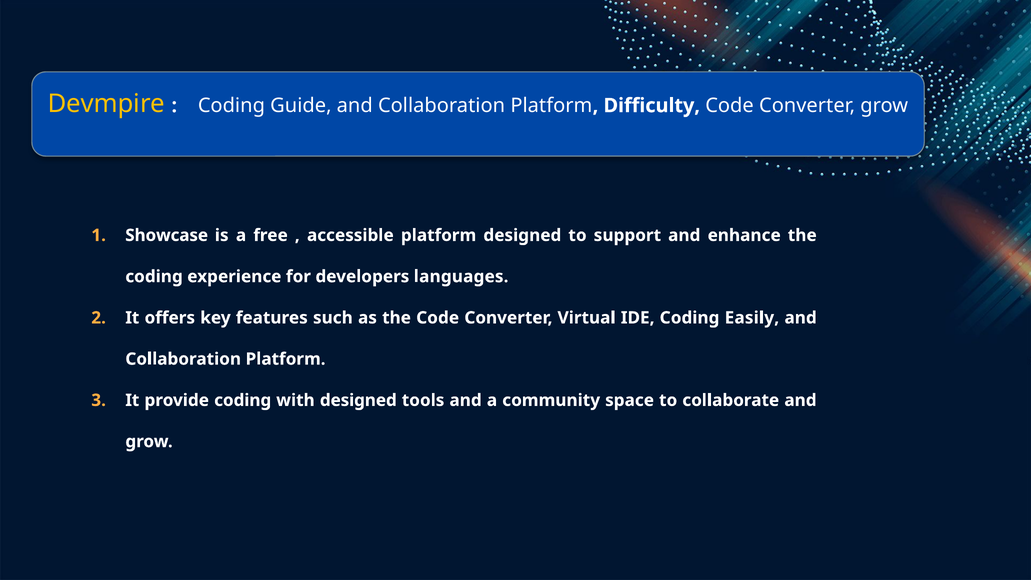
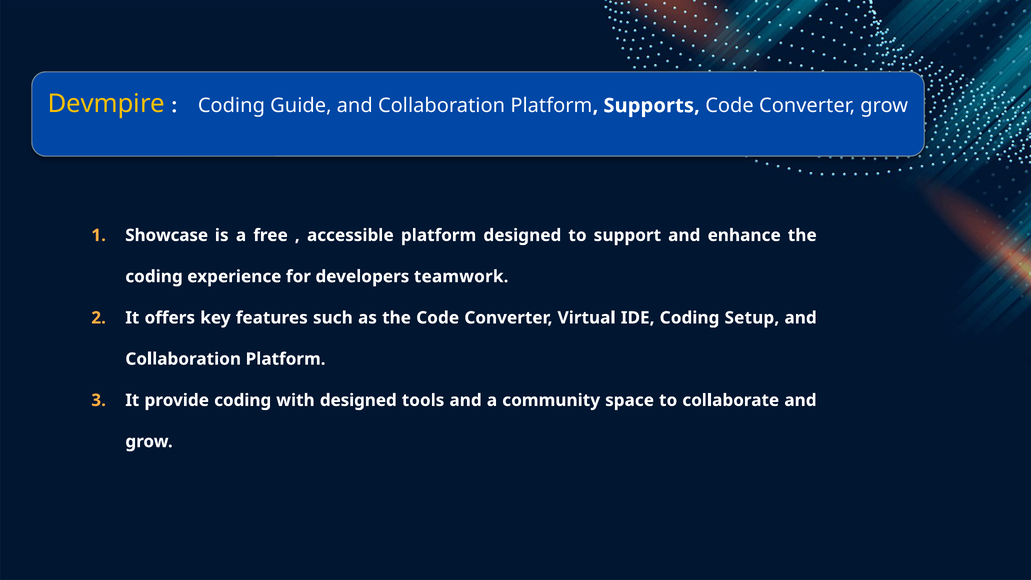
Difficulty: Difficulty -> Supports (652, 106)
languages: languages -> teamwork (461, 277)
Easily: Easily -> Setup (752, 318)
